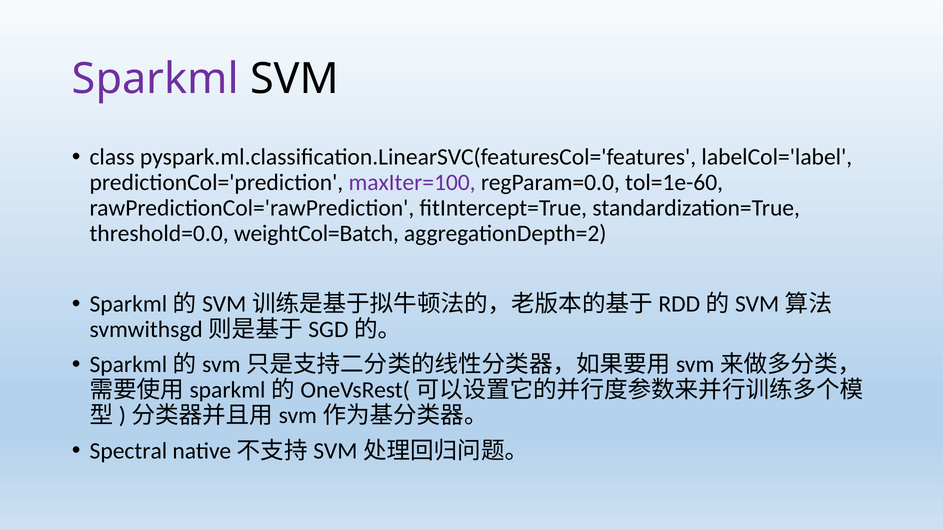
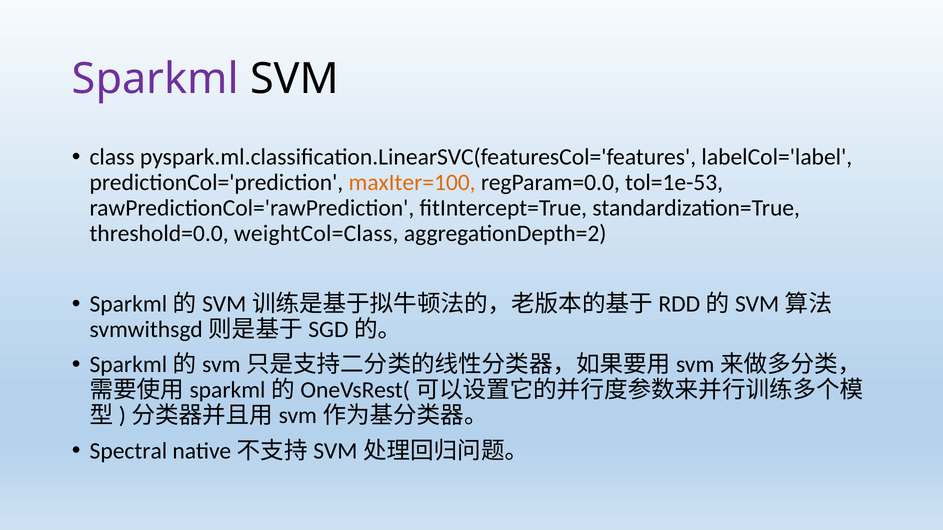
maxIter=100 colour: purple -> orange (412, 183)
tol=1e-60: tol=1e-60 -> tol=1e-53 (674, 183)
weightCol=Batch: weightCol=Batch -> weightCol=Class (316, 234)
